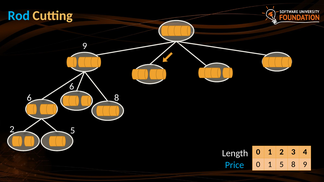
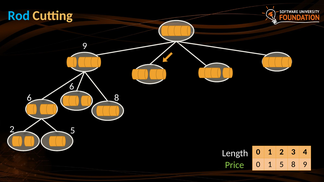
Price colour: light blue -> light green (235, 165)
